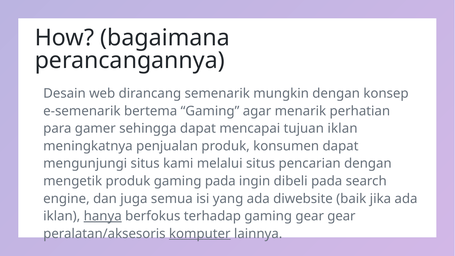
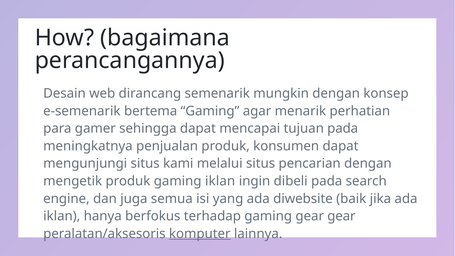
tujuan iklan: iklan -> pada (343, 129)
gaming pada: pada -> iklan (220, 181)
hanya underline: present -> none (103, 216)
